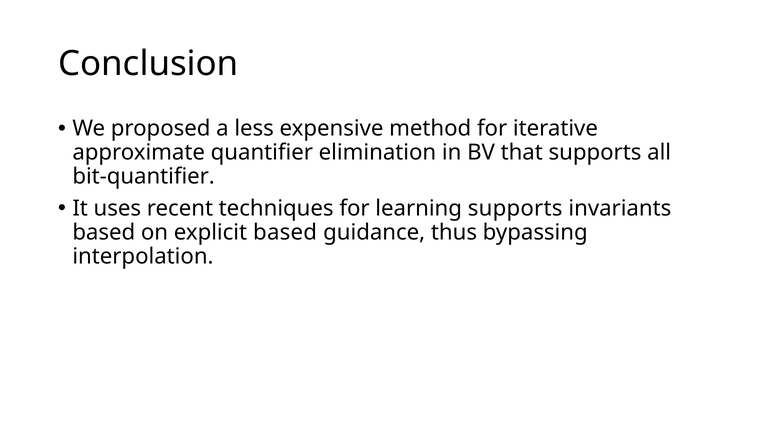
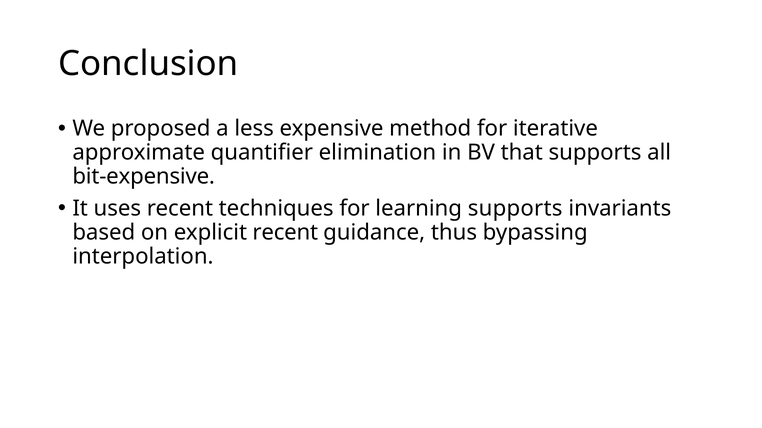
bit-quantifier: bit-quantifier -> bit-expensive (144, 177)
explicit based: based -> recent (285, 233)
